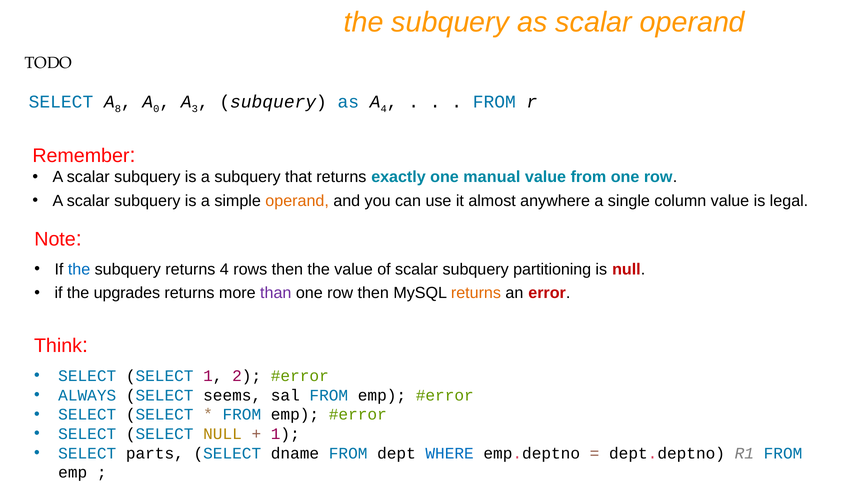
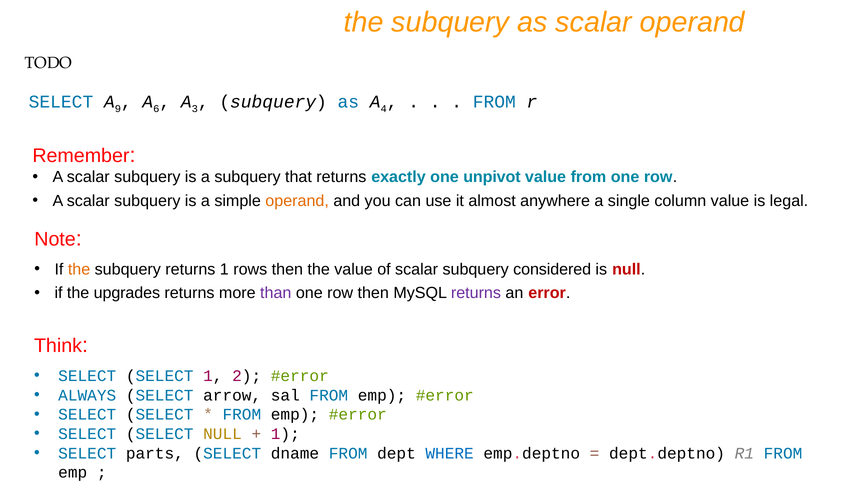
8: 8 -> 9 (118, 109)
0: 0 -> 6 (156, 109)
manual: manual -> unpivot (492, 177)
the colour: blue -> orange (79, 270)
returns 4: 4 -> 1 (224, 270)
partitioning: partitioning -> considered (552, 270)
returns colour: orange -> purple (476, 293)
seems: seems -> arrow (232, 395)
